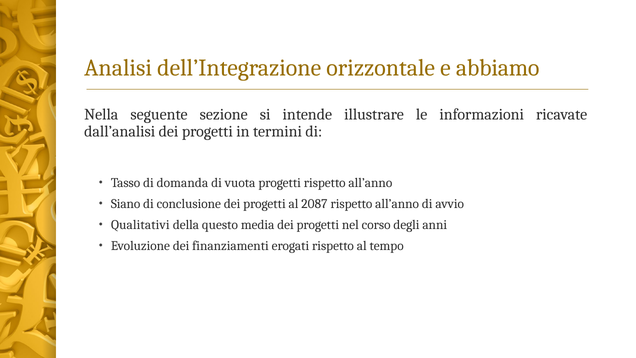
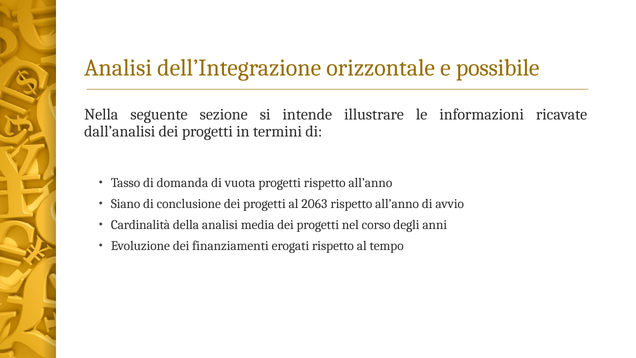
abbiamo: abbiamo -> possibile (498, 68)
2087: 2087 -> 2063 (314, 204)
Qualitativi: Qualitativi -> Cardinalità (140, 225)
della questo: questo -> analisi (220, 225)
